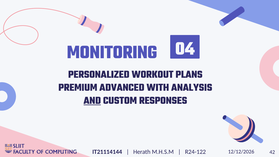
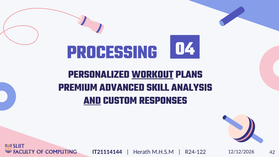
MONITORING: MONITORING -> PROCESSING (112, 52)
WORKOUT underline: none -> present (153, 74)
WITH: WITH -> SKILL (158, 87)
